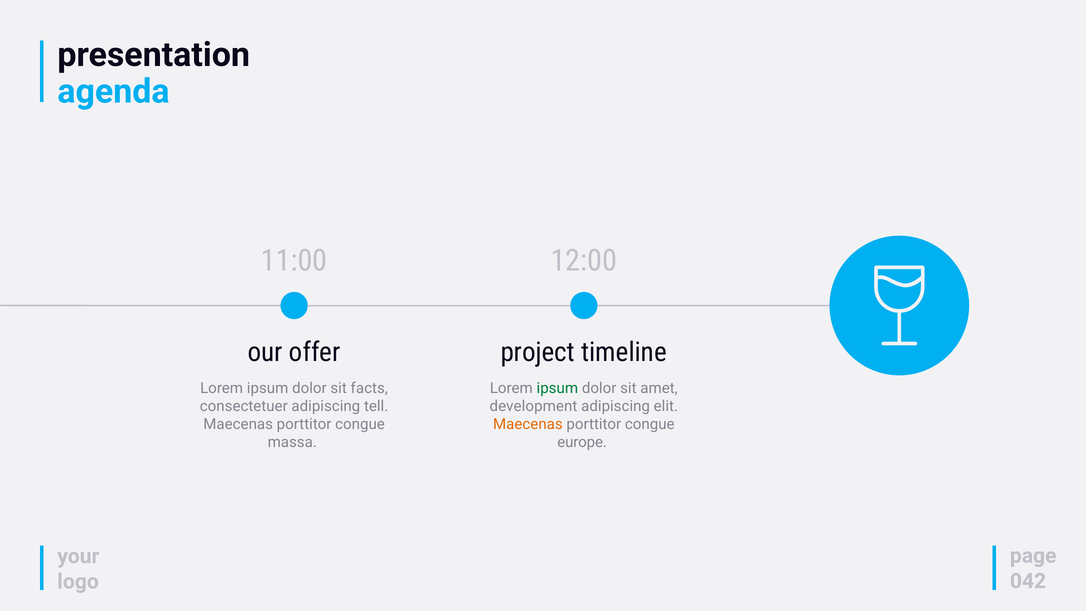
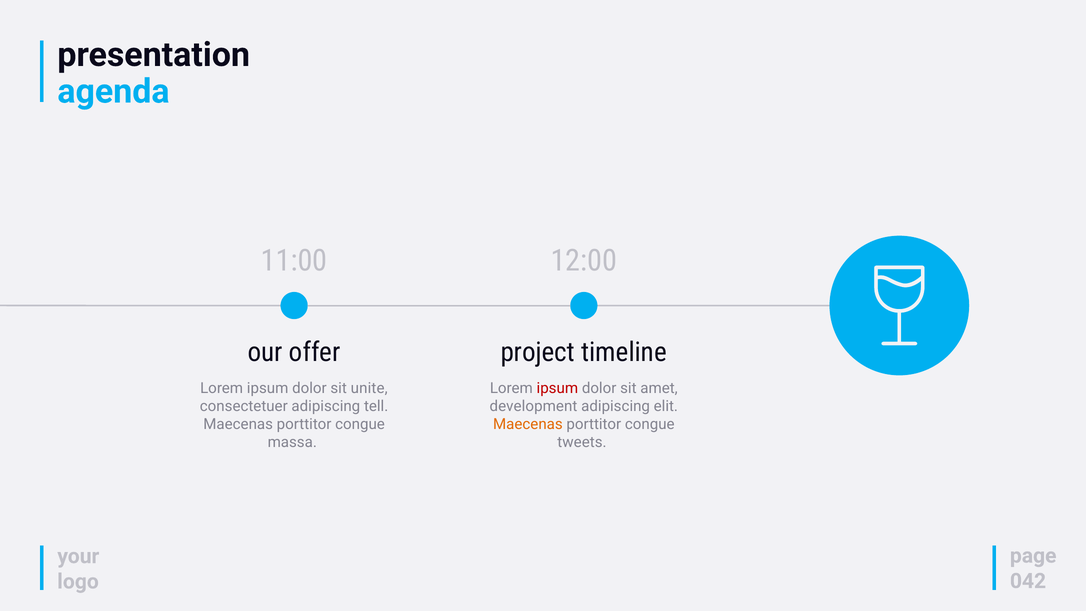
facts: facts -> unite (369, 388)
ipsum colour: green -> red (557, 388)
europe: europe -> tweets (582, 442)
